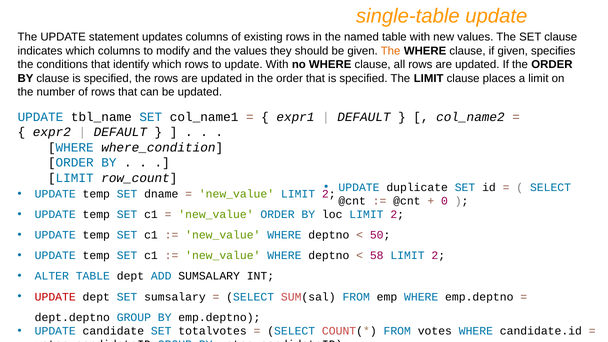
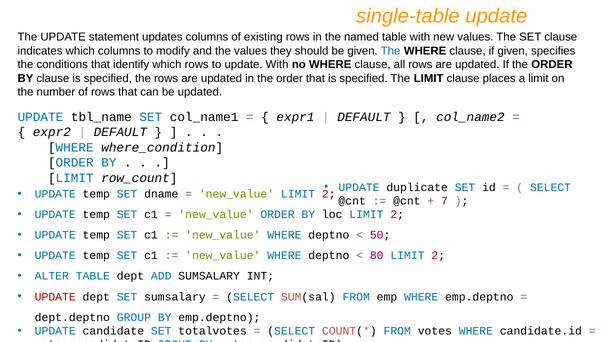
The colour: orange -> blue (391, 51)
0: 0 -> 7 (445, 201)
58: 58 -> 80 (377, 256)
